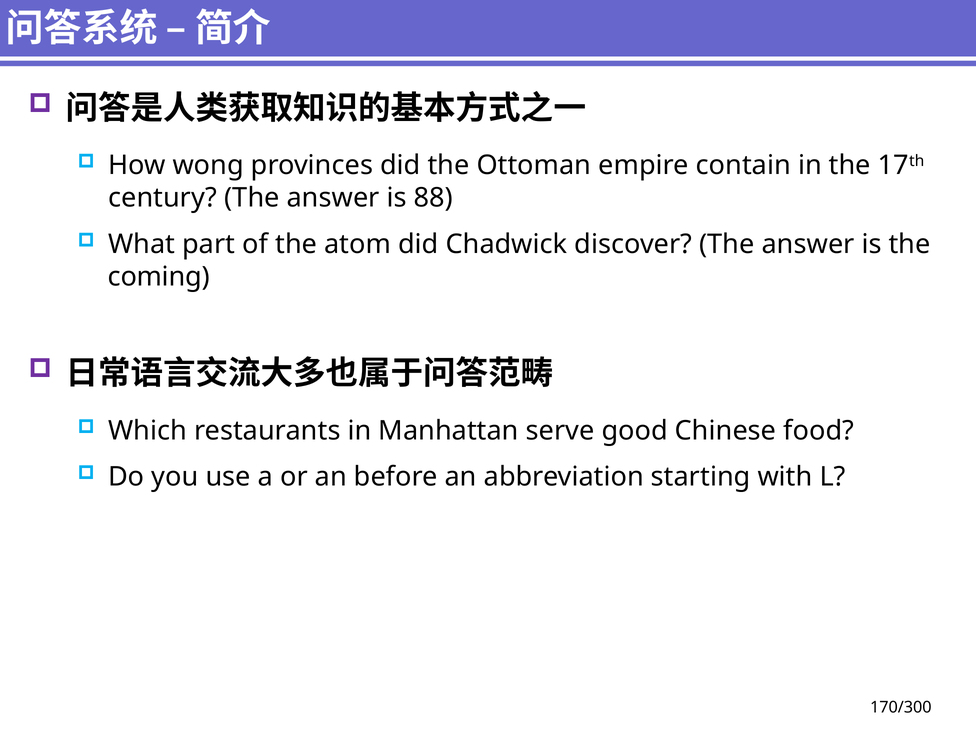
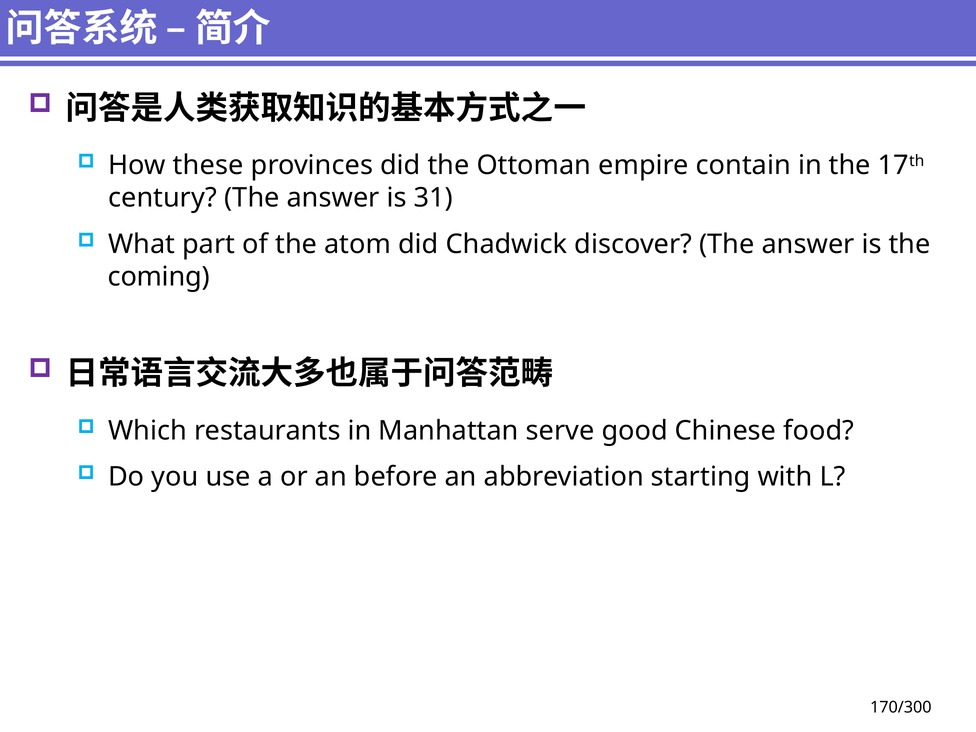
wong: wong -> these (208, 165)
88: 88 -> 31 (433, 198)
